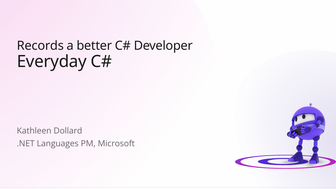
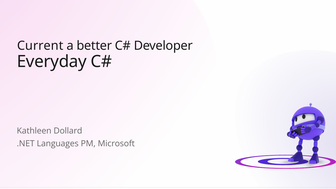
Records: Records -> Current (40, 46)
